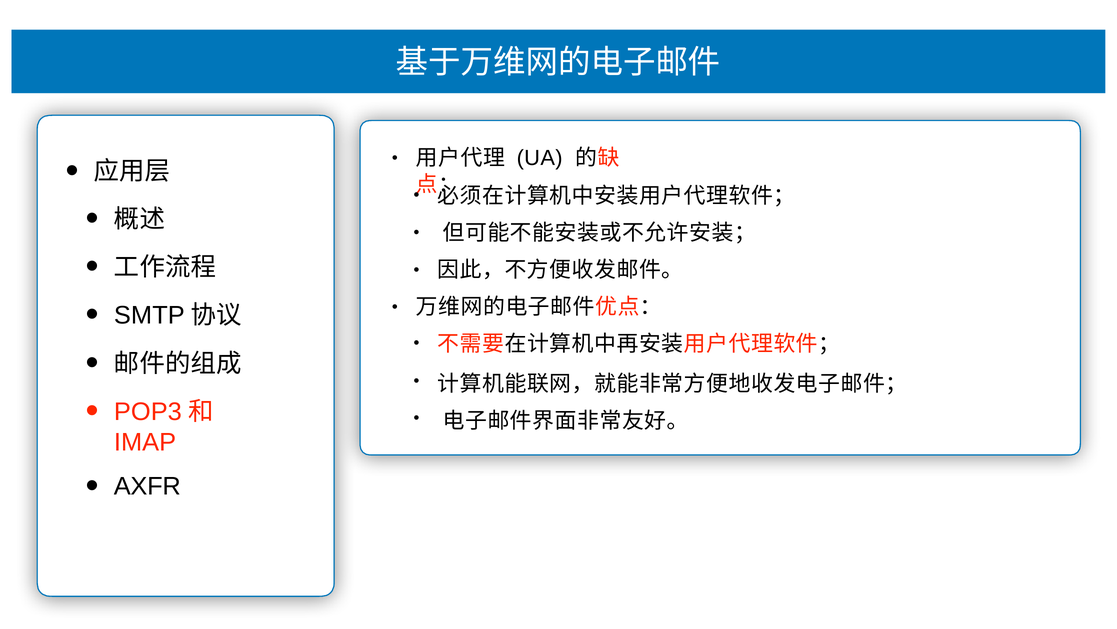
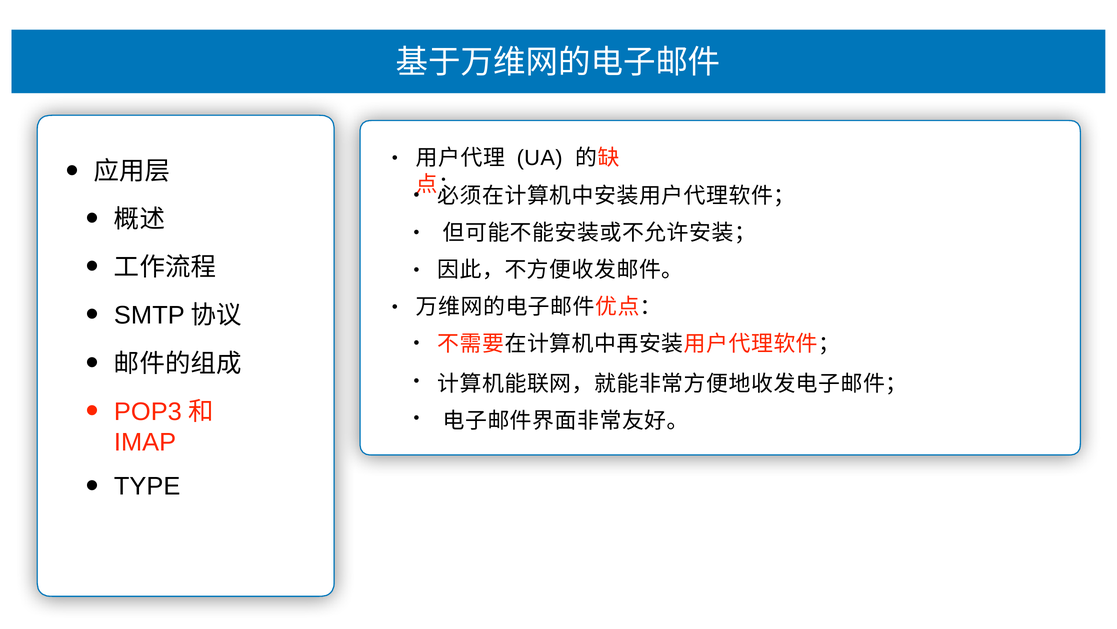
AXFR: AXFR -> TYPE (147, 486)
